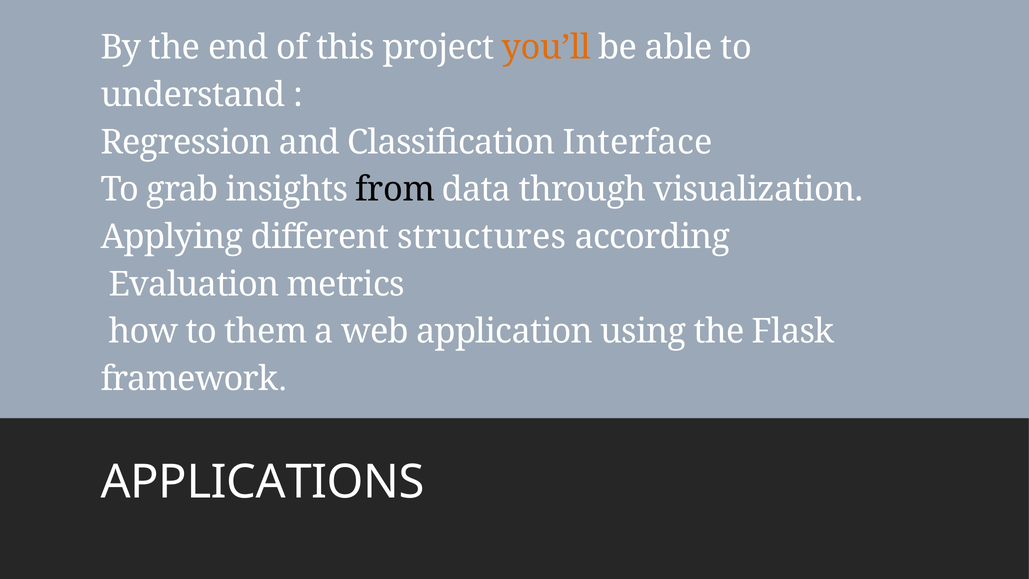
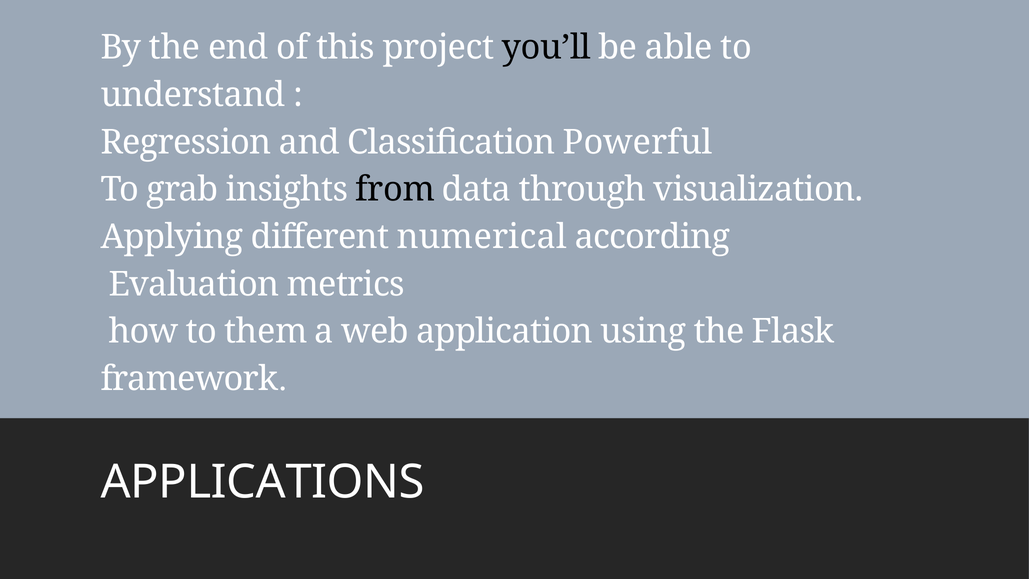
you’ll colour: orange -> black (546, 48)
Interface: Interface -> Powerful (638, 142)
structures: structures -> numerical (482, 237)
